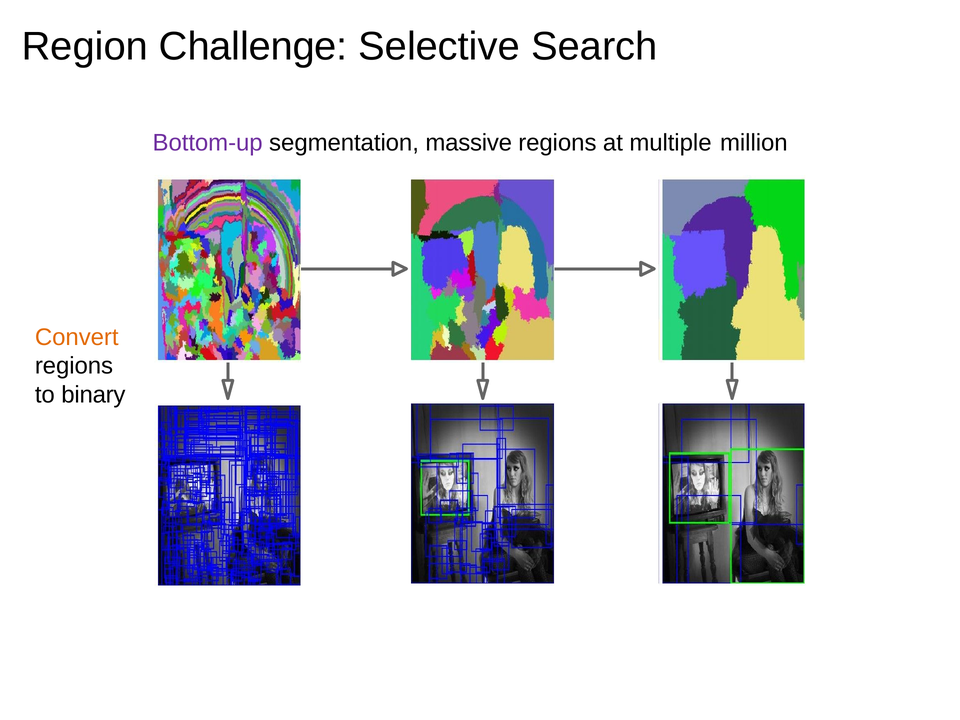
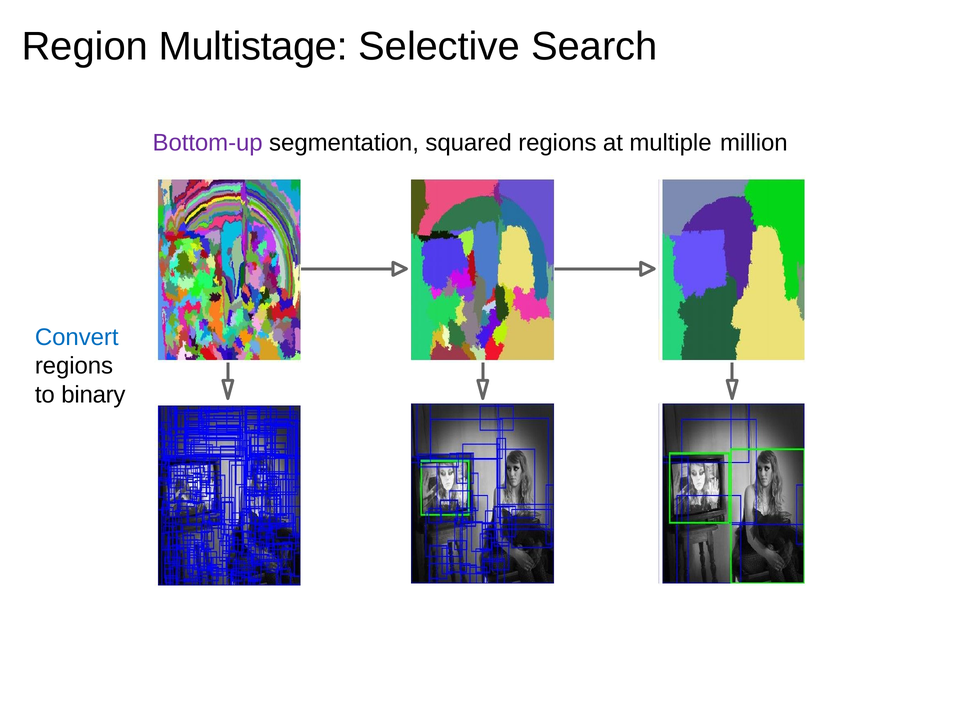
Challenge: Challenge -> Multistage (253, 46)
massive: massive -> squared (469, 143)
Convert colour: orange -> blue (77, 337)
